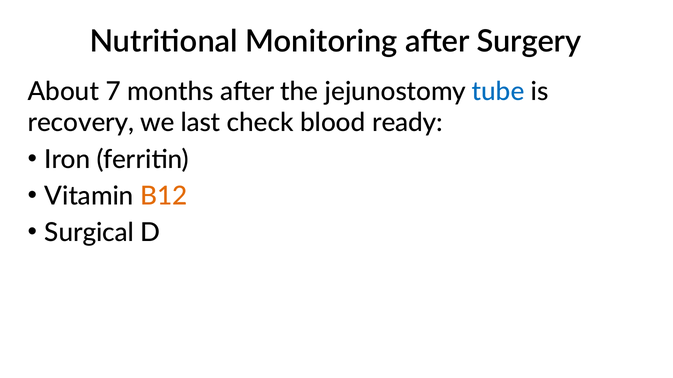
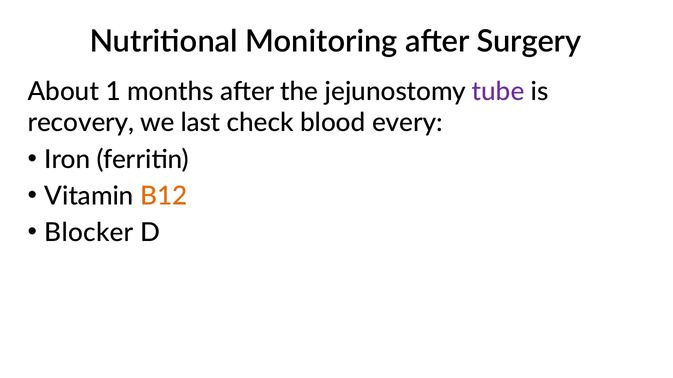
7: 7 -> 1 (113, 92)
tube colour: blue -> purple (498, 92)
ready: ready -> every (408, 123)
Surgical: Surgical -> Blocker (89, 233)
